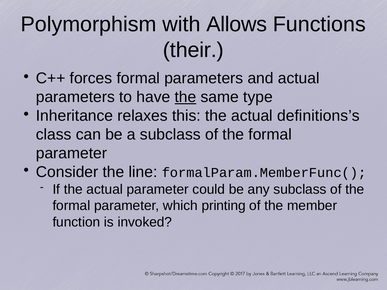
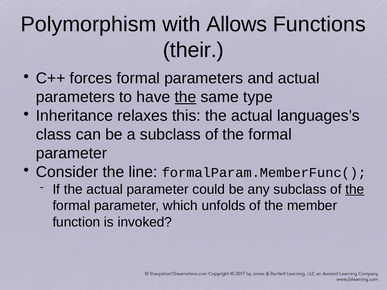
definitions’s: definitions’s -> languages’s (318, 116)
the underline: none -> present (355, 189)
printing: printing -> unfolds (224, 206)
